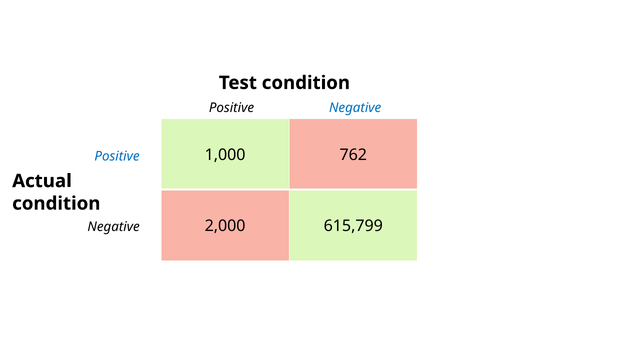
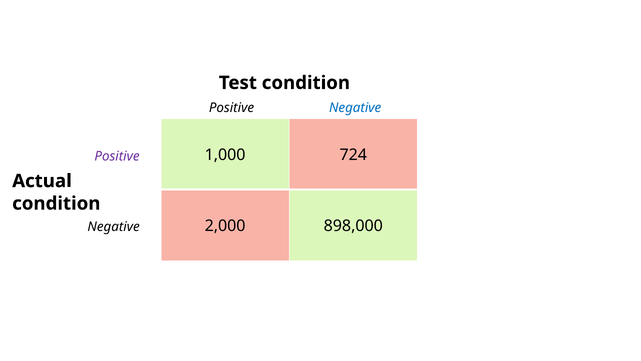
762: 762 -> 724 (353, 155)
Positive colour: blue -> purple (117, 156)
615,799: 615,799 -> 898,000 (353, 226)
